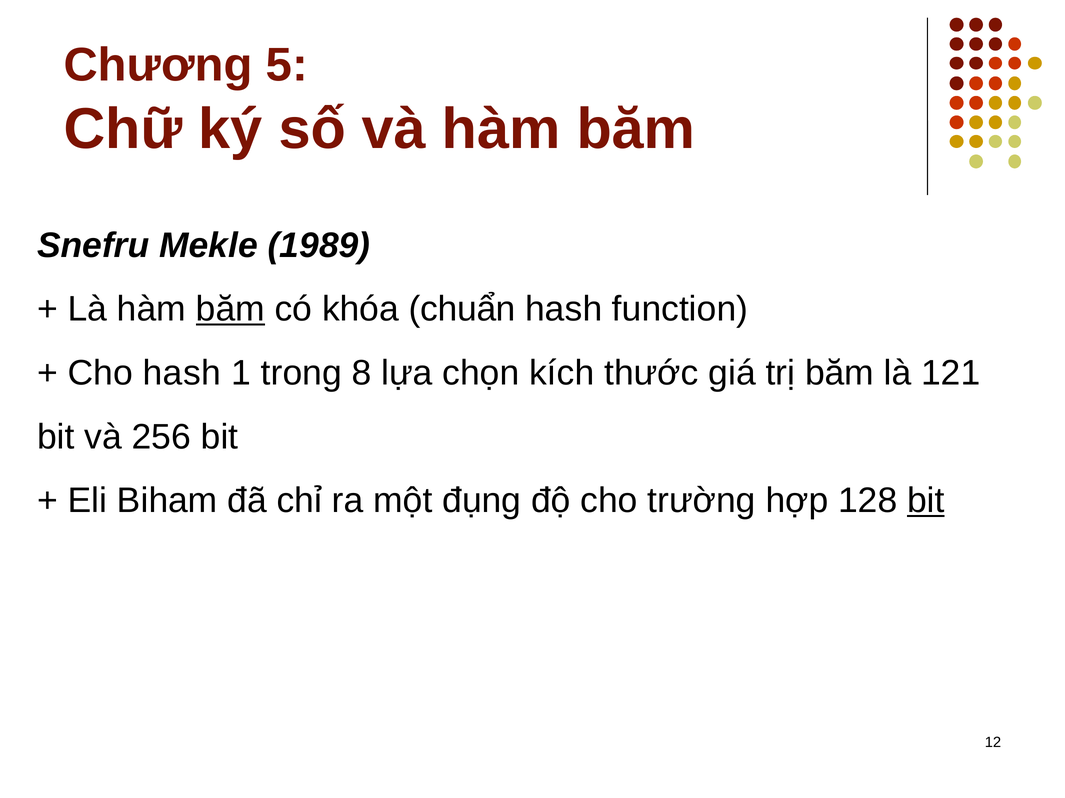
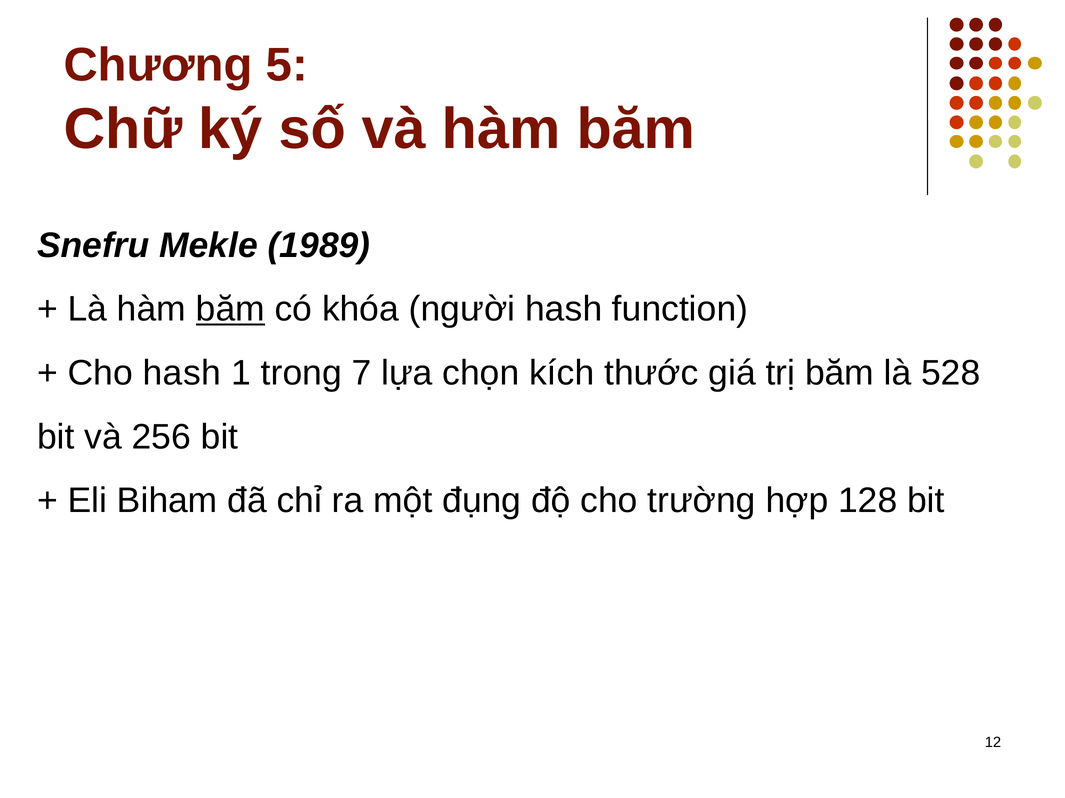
chuẩn: chuẩn -> người (462, 309)
8: 8 -> 7 (362, 373)
121: 121 -> 528 (951, 373)
bit underline: present -> none (926, 501)
